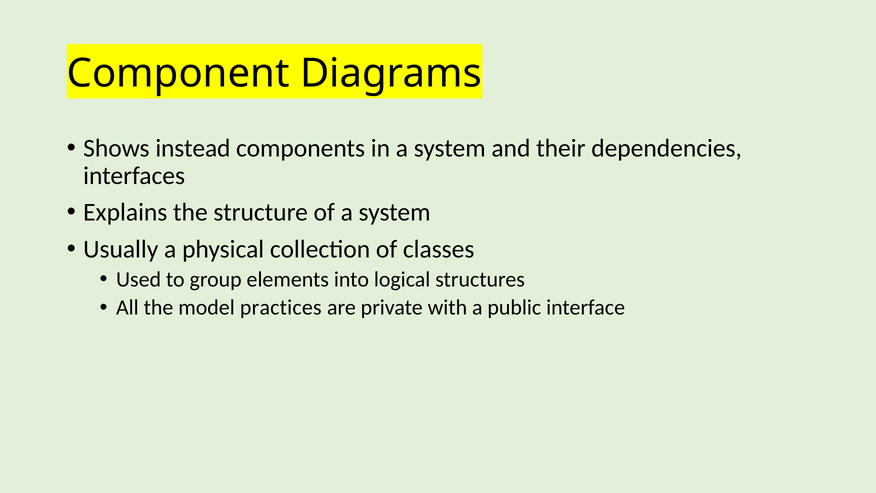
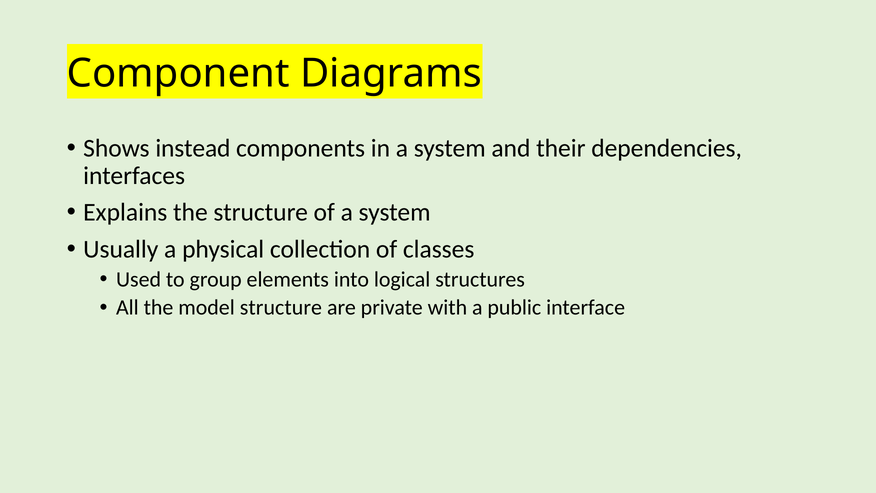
model practices: practices -> structure (281, 308)
